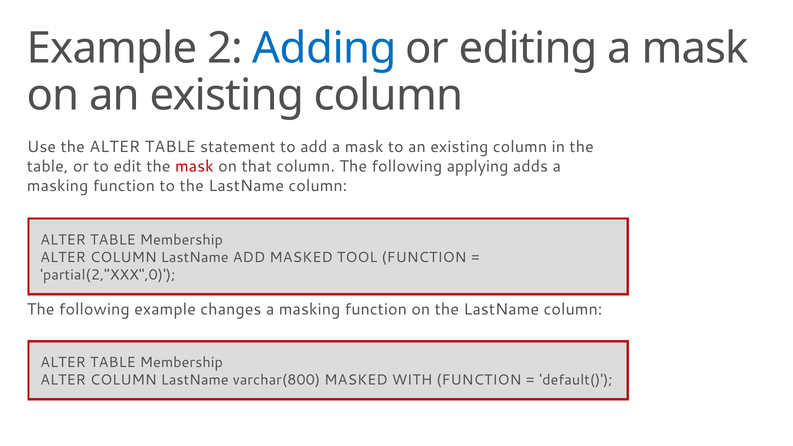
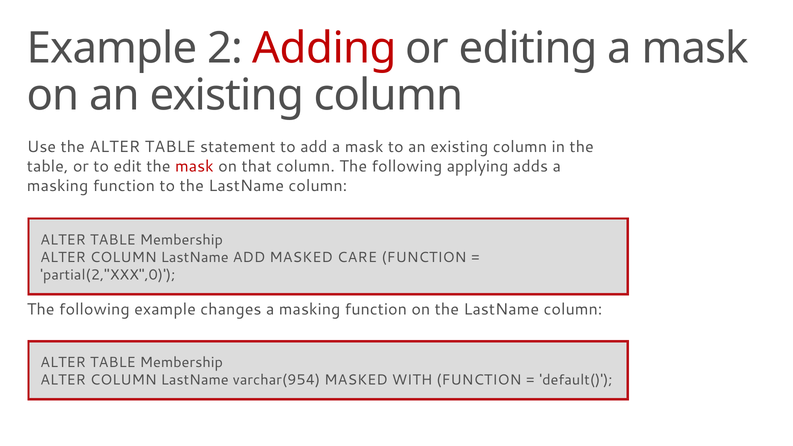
Adding colour: blue -> red (324, 48)
TOOL: TOOL -> CARE (357, 257)
varchar(800: varchar(800 -> varchar(954 (276, 380)
